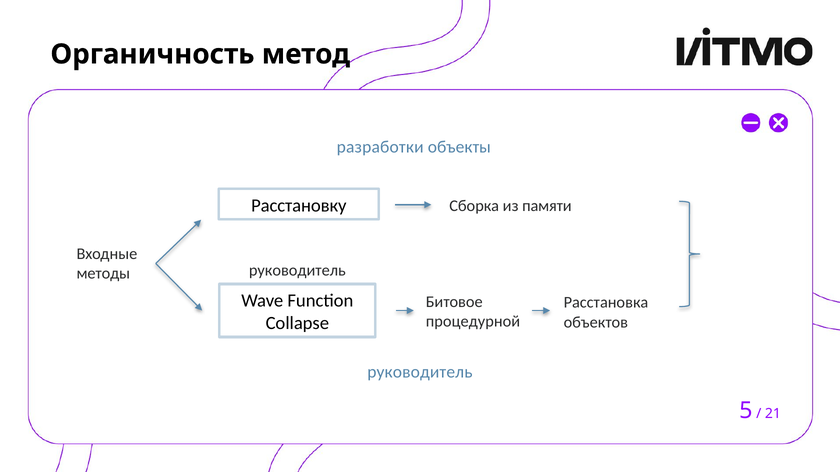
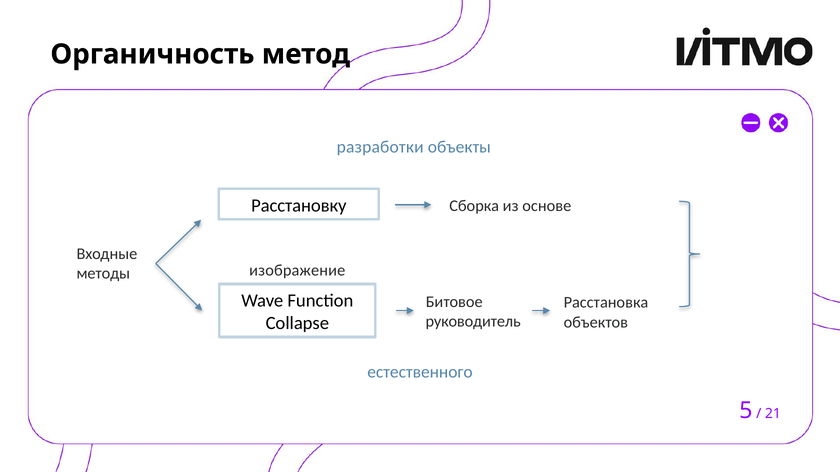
памяти: памяти -> основе (547, 206)
руководитель: руководитель -> изображение (297, 271)
процедурной: процедурной -> руководитель (473, 322)
руководитель: руководитель -> естественного (420, 372)
